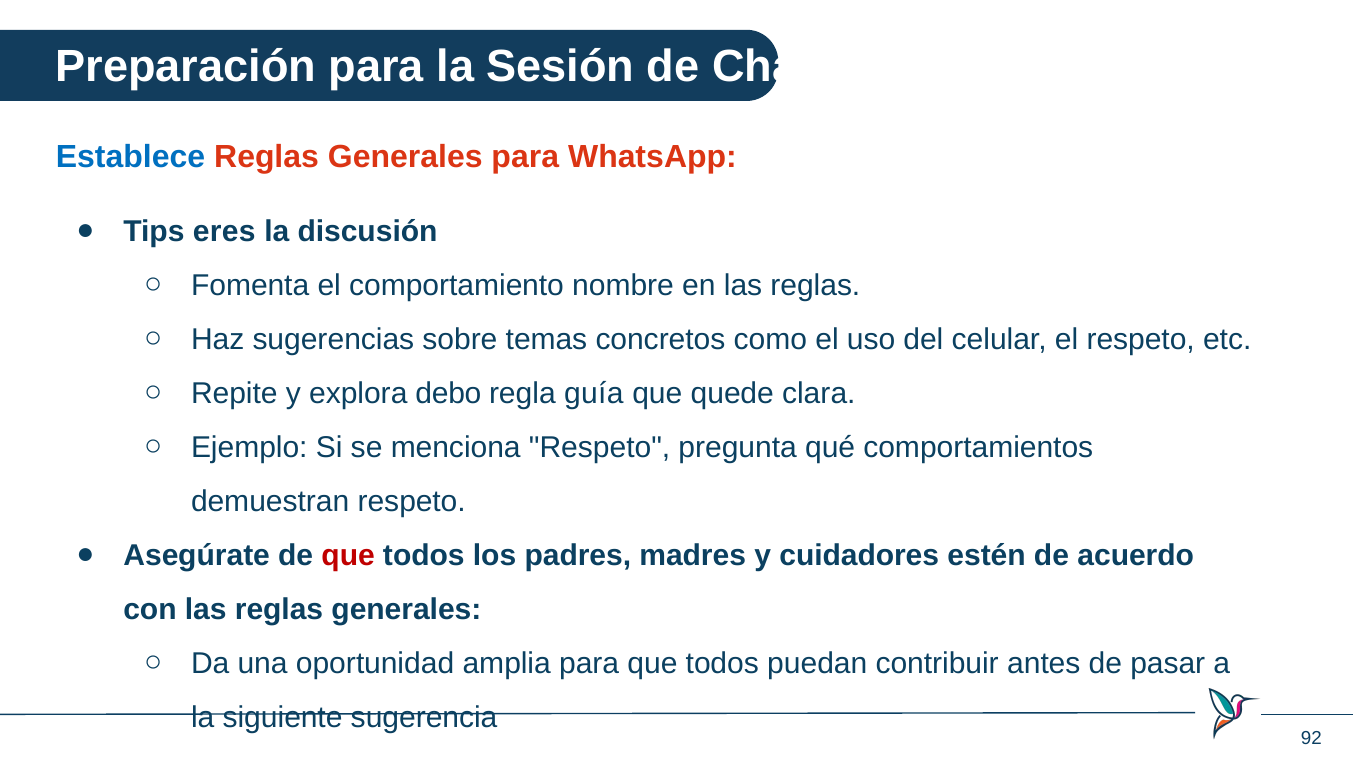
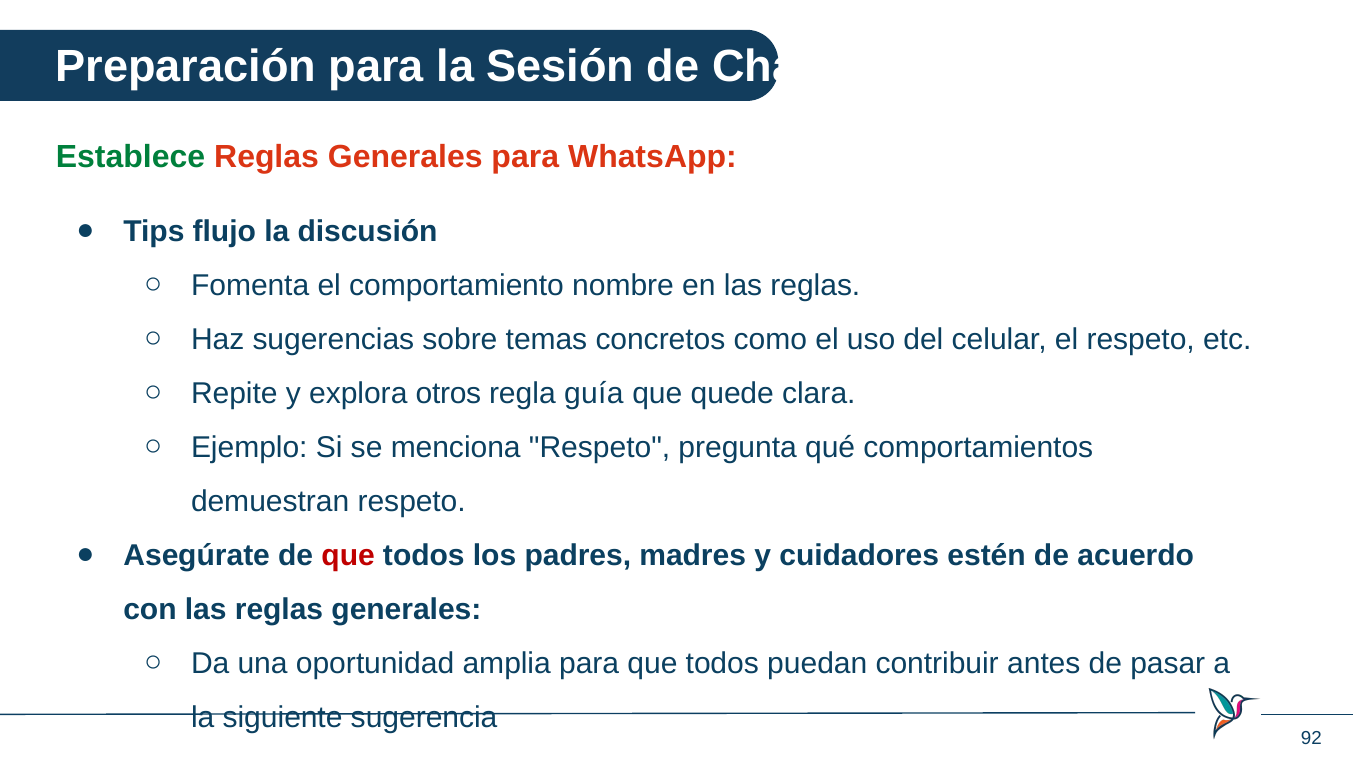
Establece colour: blue -> green (131, 157)
eres: eres -> flujo (224, 231)
debo: debo -> otros (448, 393)
